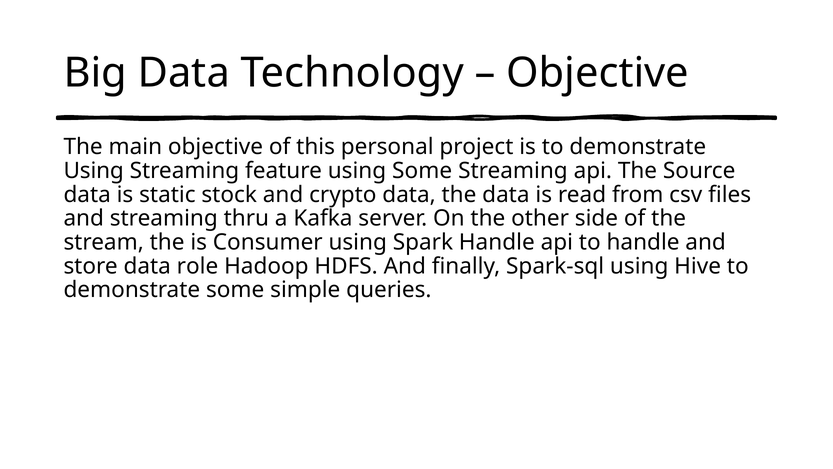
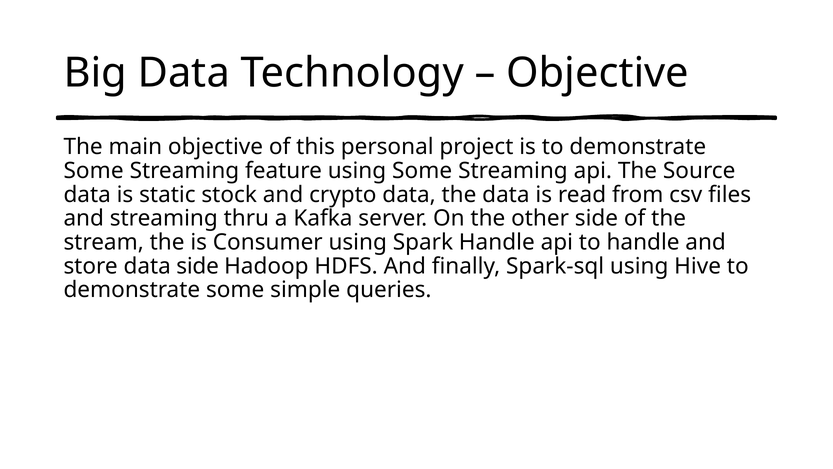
Using: Using -> Some (94, 171)
data role: role -> side (198, 266)
